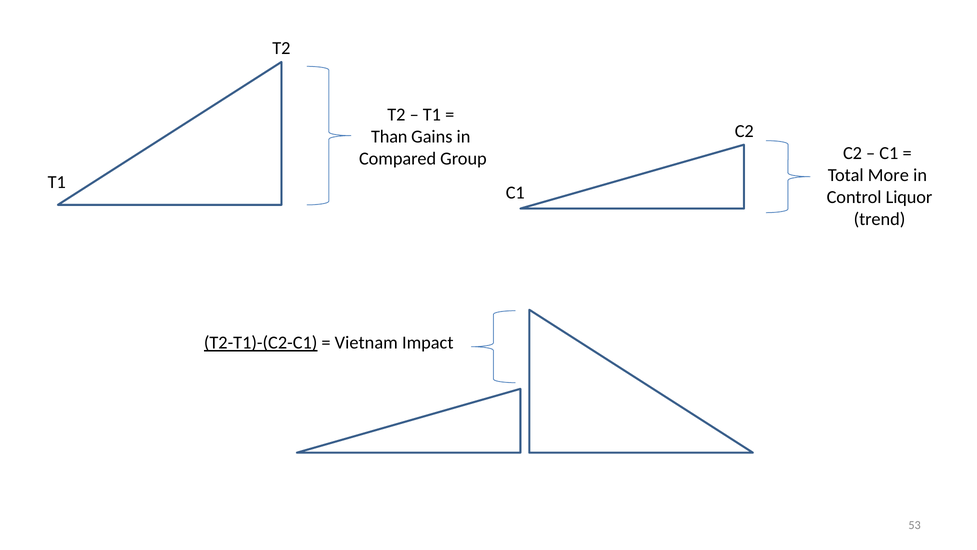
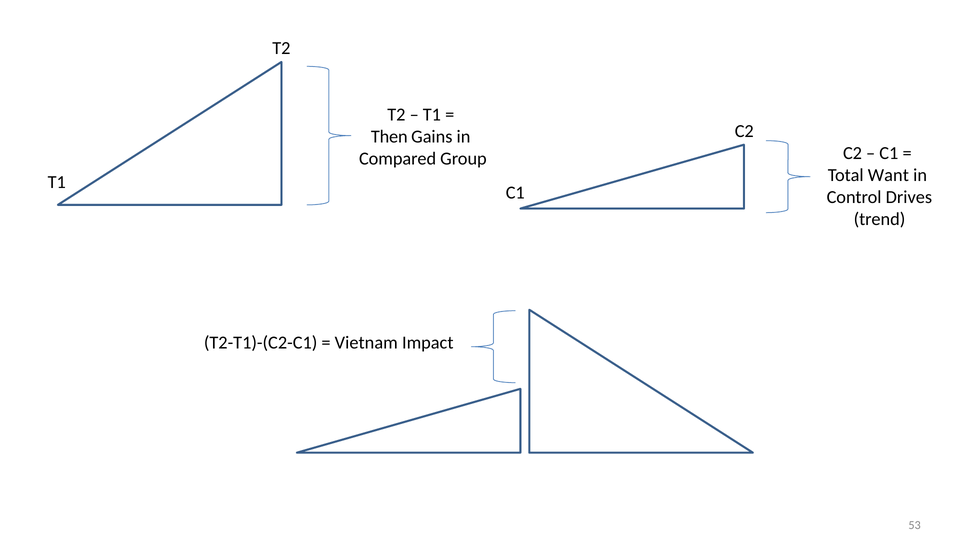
Than: Than -> Then (389, 136)
More: More -> Want (888, 175)
Liquor: Liquor -> Drives (909, 197)
T2-T1)-(C2-C1 underline: present -> none (261, 343)
